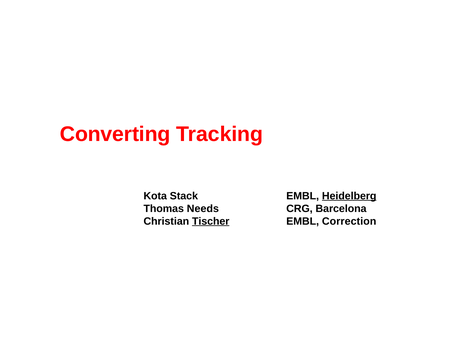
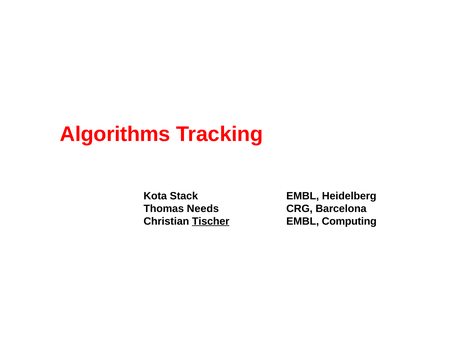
Converting: Converting -> Algorithms (115, 134)
Heidelberg underline: present -> none (349, 196)
Correction: Correction -> Computing (349, 221)
